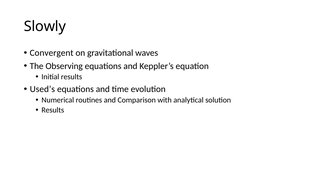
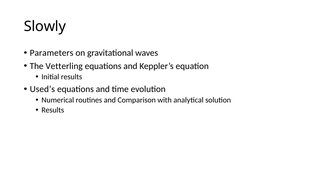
Convergent: Convergent -> Parameters (52, 53)
Observing: Observing -> Vetterling (64, 66)
